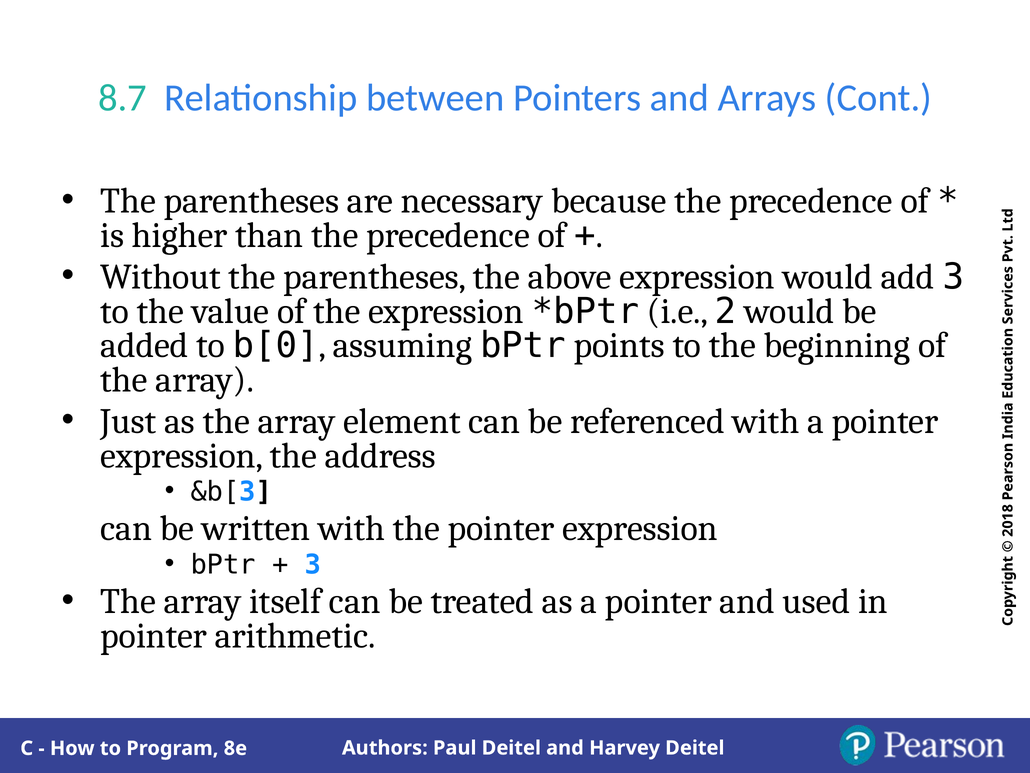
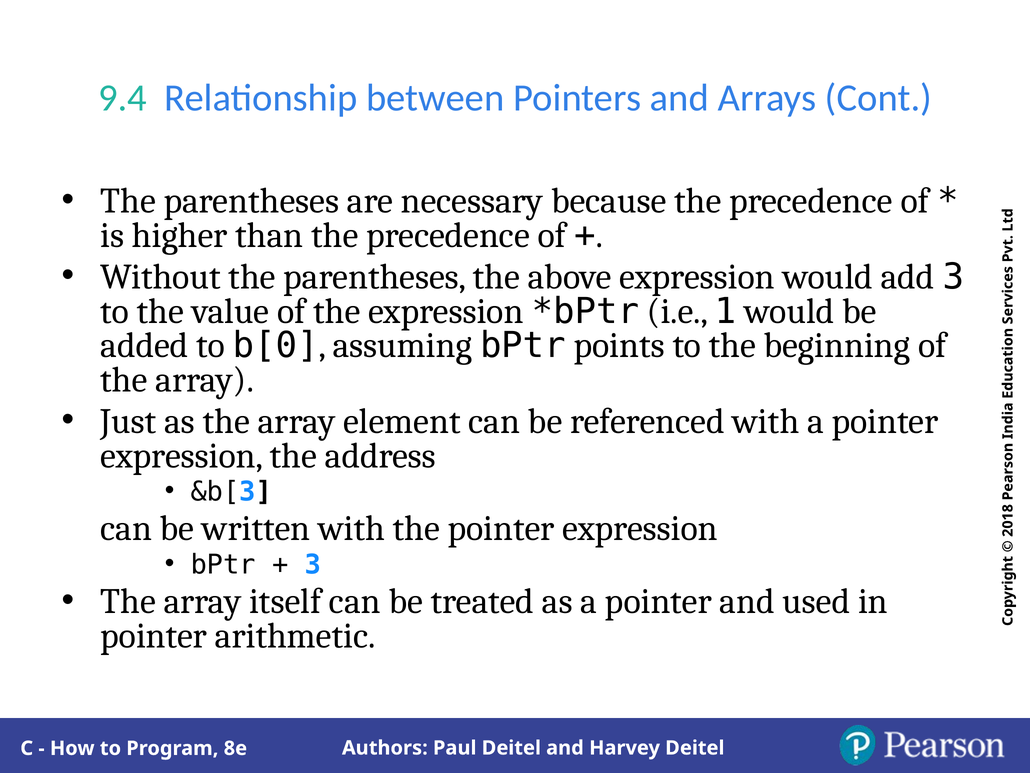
8.7: 8.7 -> 9.4 (122, 98)
i.e 2: 2 -> 1 (726, 311)
